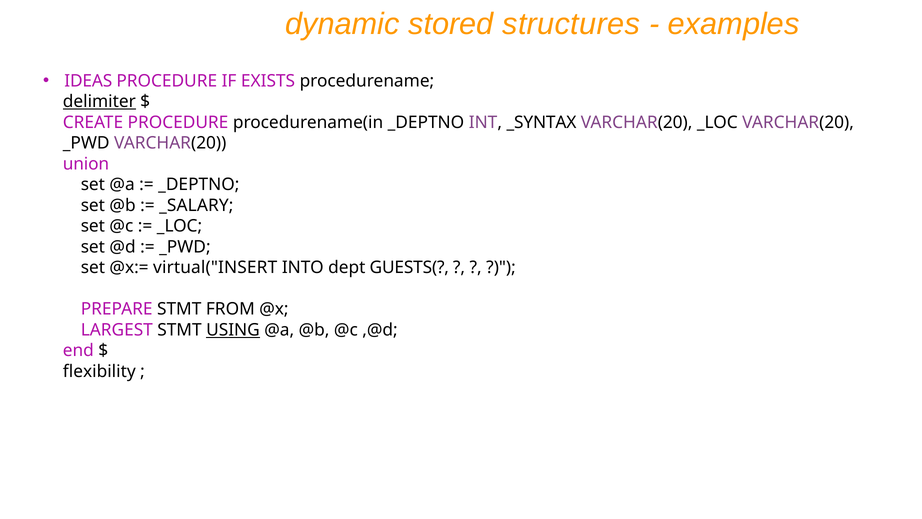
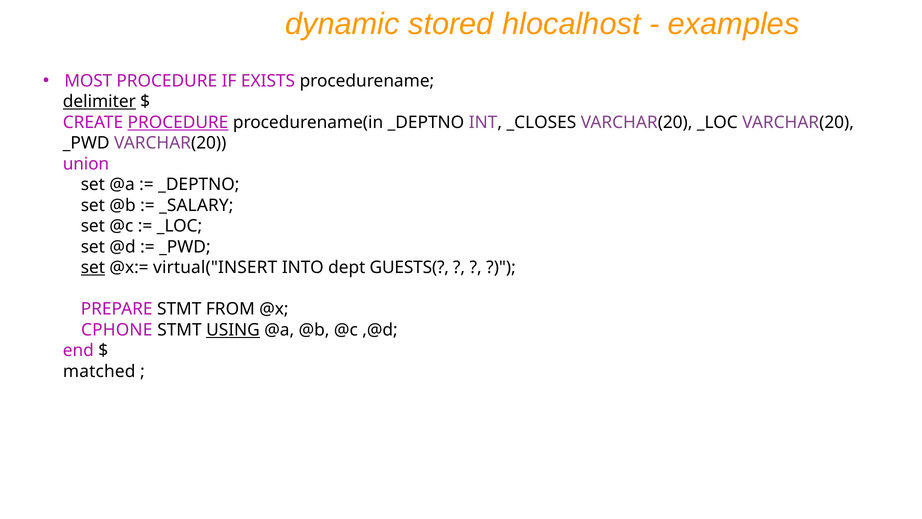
structures: structures -> hlocalhost (571, 24)
IDEAS: IDEAS -> MOST (88, 81)
PROCEDURE underline: none -> present (178, 122)
_SYNTAX: _SYNTAX -> _CLOSES (541, 122)
set underline: none -> present (93, 267)
LARGEST: LARGEST -> CPHONE (117, 330)
flexibility: flexibility -> matched (99, 371)
